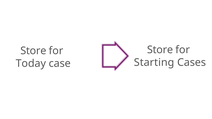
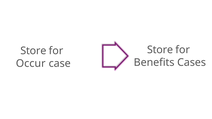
Starting: Starting -> Benefits (154, 63)
Today: Today -> Occur (31, 64)
